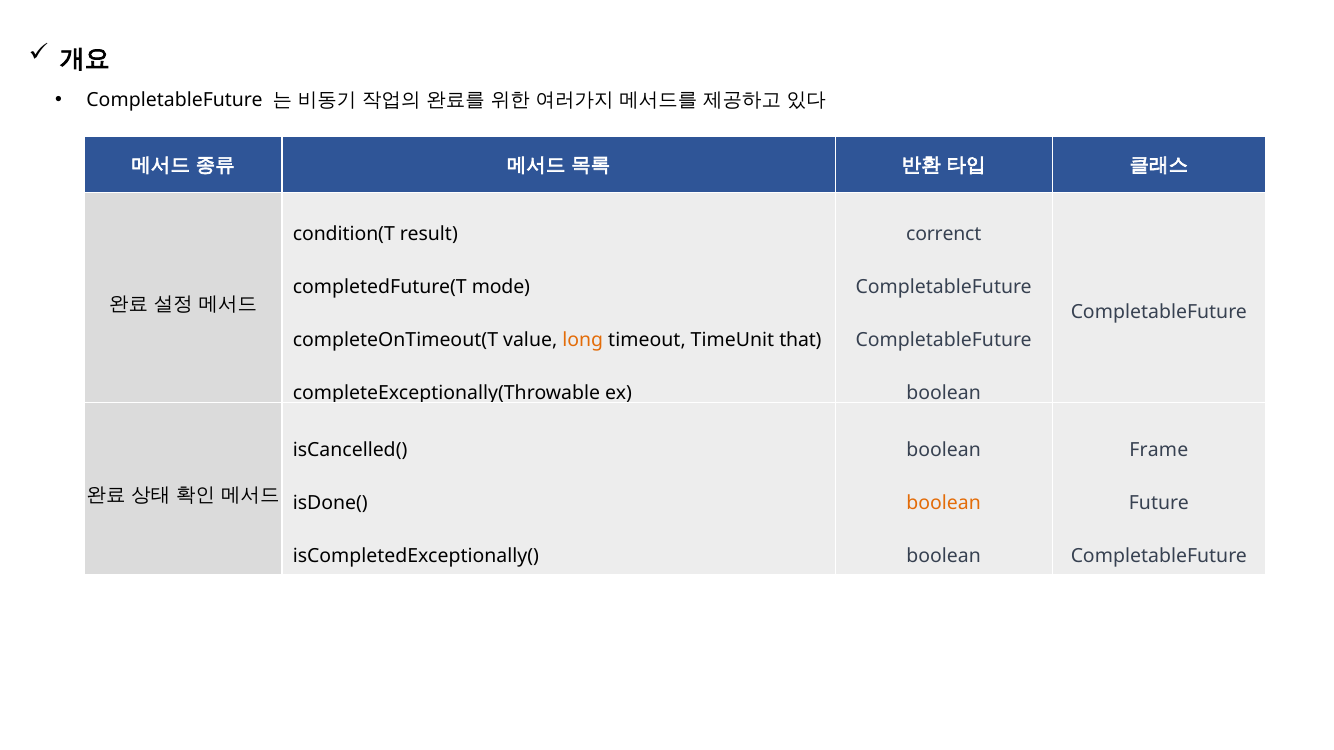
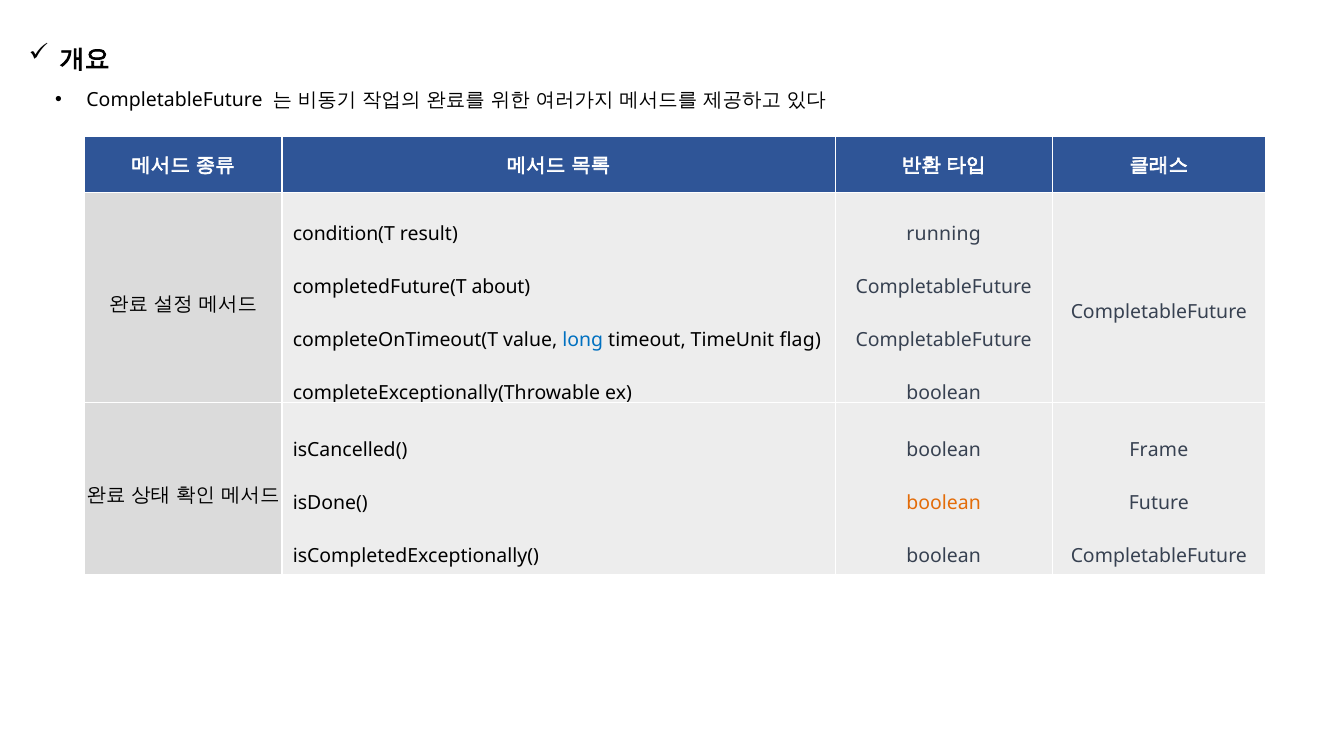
correnct: correnct -> running (944, 234)
mode: mode -> about (501, 288)
long colour: orange -> blue (583, 341)
that: that -> flag (800, 341)
